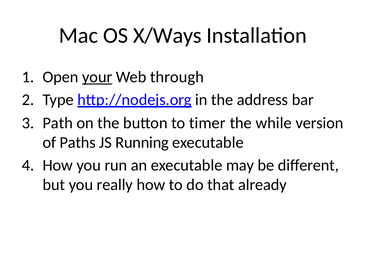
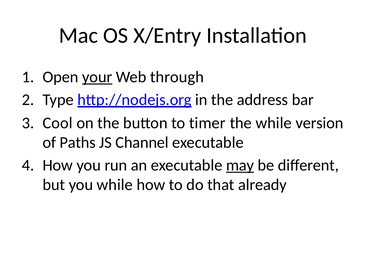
X/Ways: X/Ways -> X/Entry (167, 35)
Path: Path -> Cool (58, 123)
Running: Running -> Channel (142, 142)
may underline: none -> present (240, 165)
you really: really -> while (115, 185)
